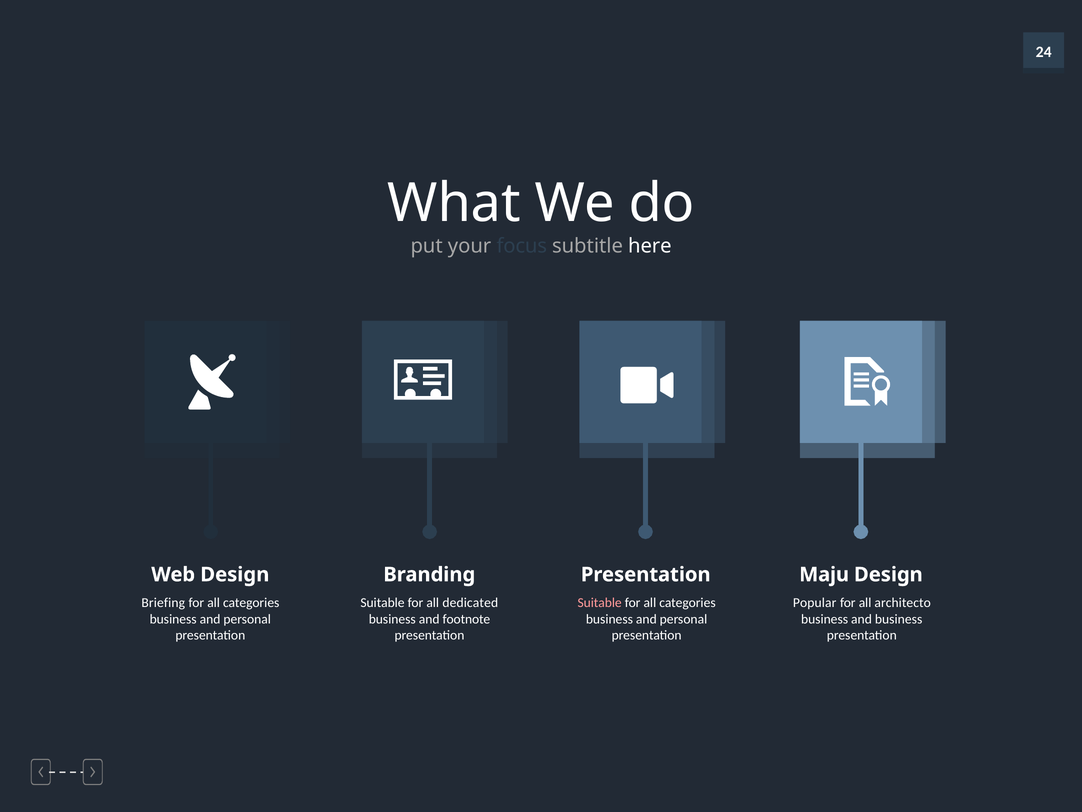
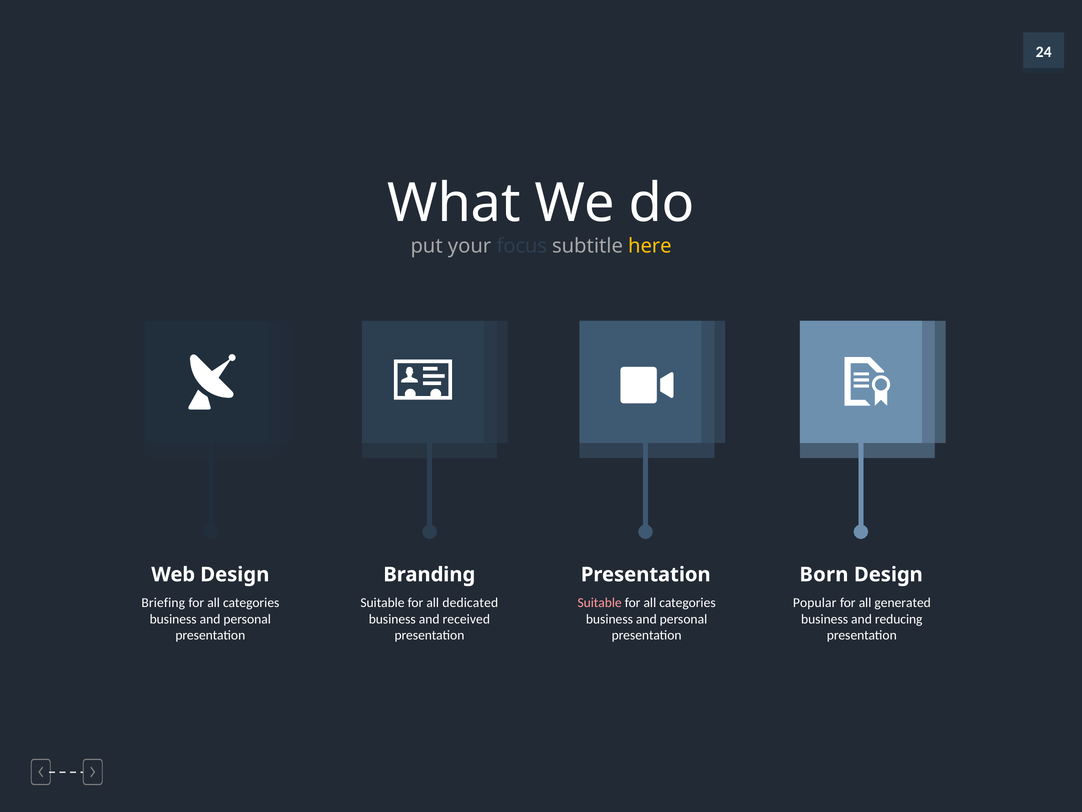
here colour: white -> yellow (650, 246)
Maju: Maju -> Born (824, 574)
architecto: architecto -> generated (903, 602)
footnote: footnote -> received (466, 619)
and business: business -> reducing (899, 619)
